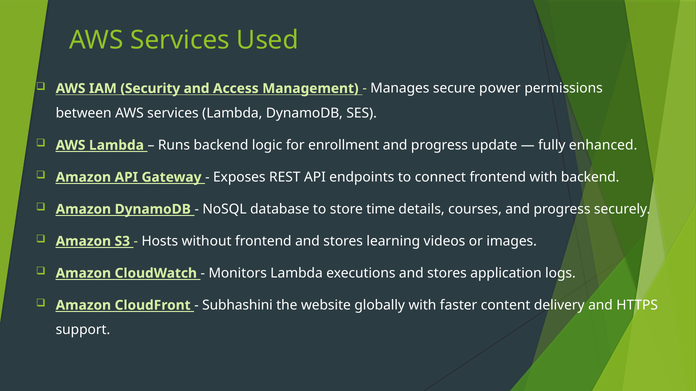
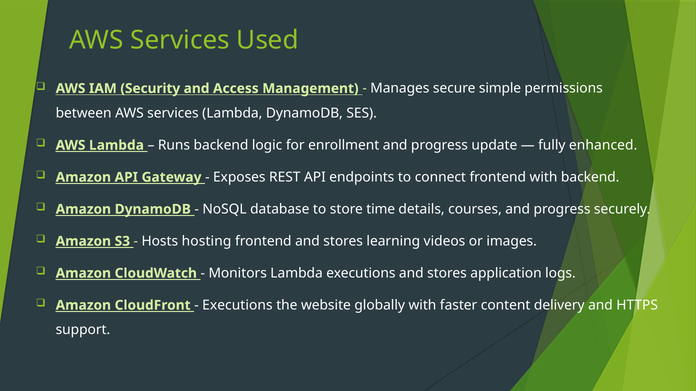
power: power -> simple (500, 89)
without: without -> hosting (207, 242)
Subhashini: Subhashini -> Executions (237, 306)
